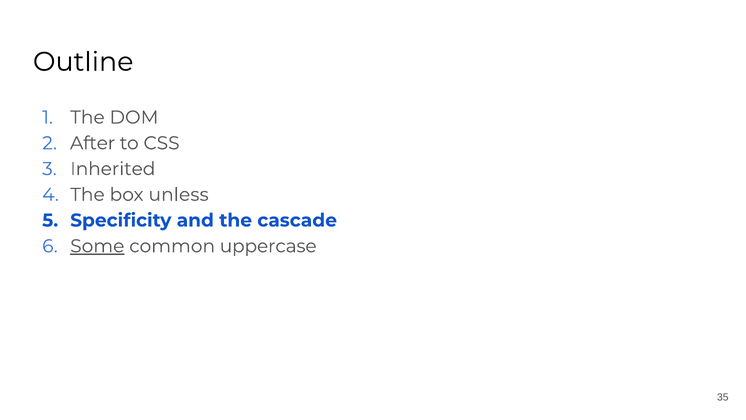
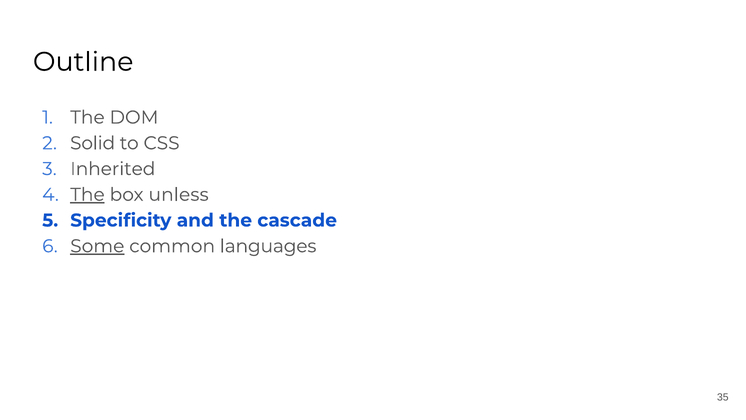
After: After -> Solid (93, 143)
The underline: none -> present (87, 195)
uppercase: uppercase -> languages (268, 246)
